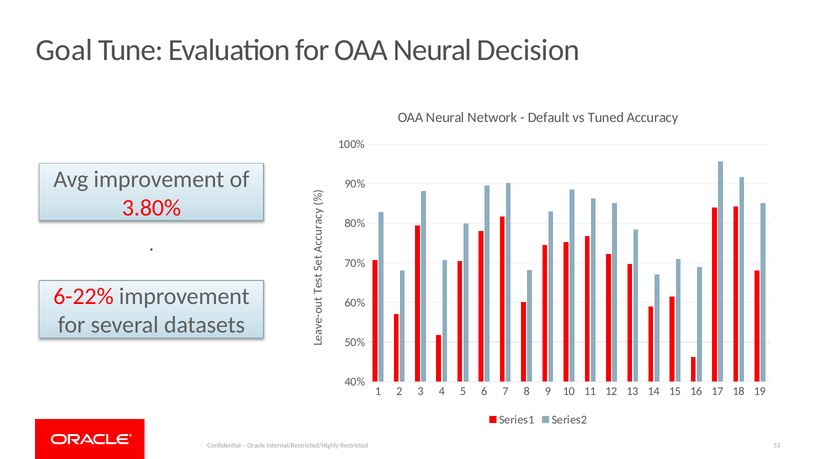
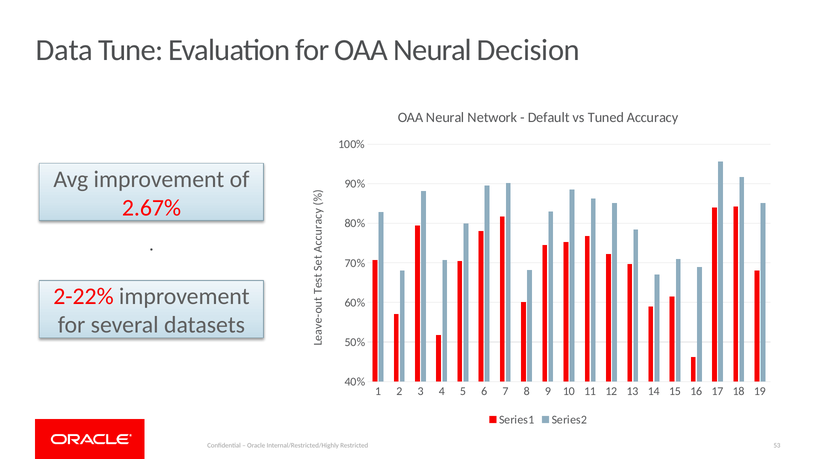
Goal: Goal -> Data (64, 50)
3.80%: 3.80% -> 2.67% (151, 208)
6-22%: 6-22% -> 2-22% (83, 297)
